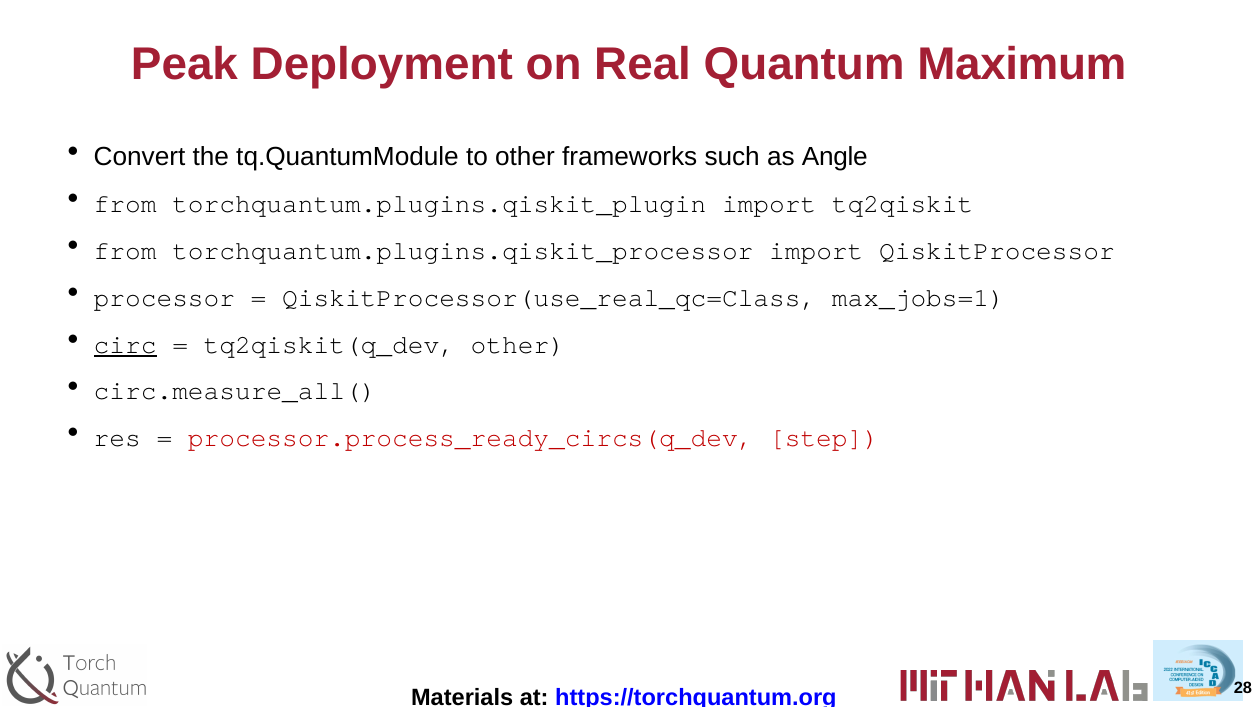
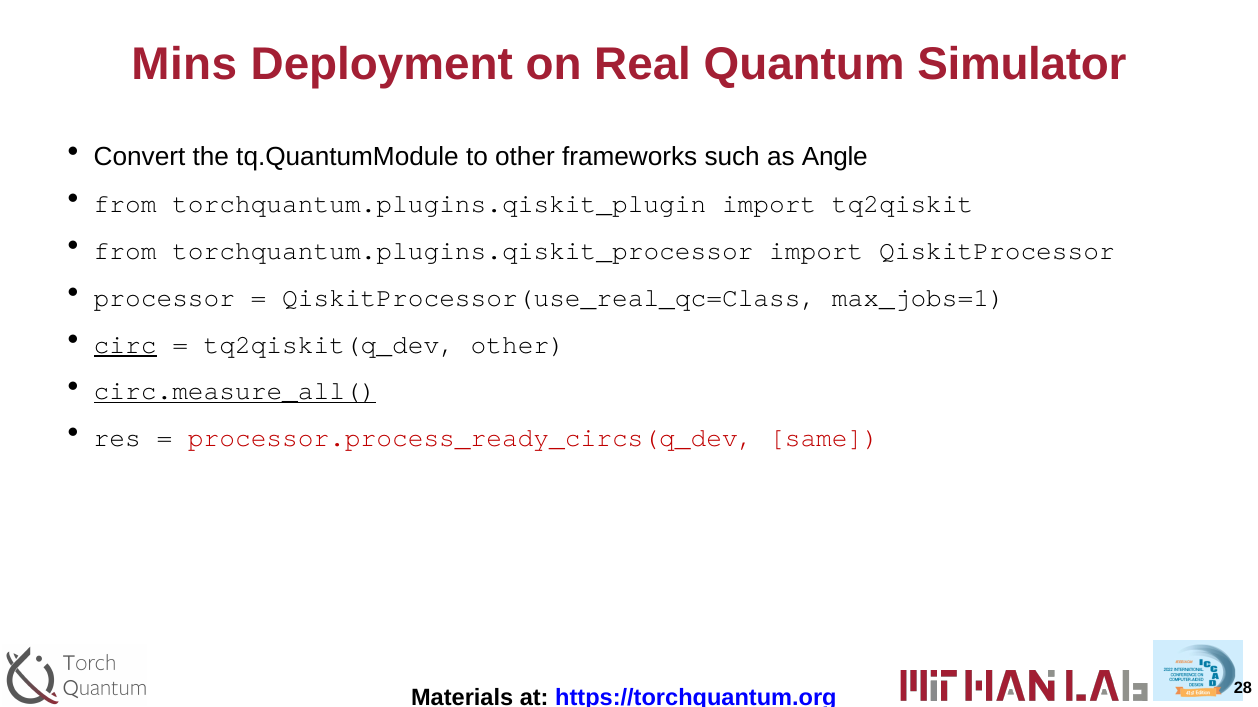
Peak: Peak -> Mins (184, 65)
Maximum: Maximum -> Simulator (1022, 65)
circ.measure_all( underline: none -> present (235, 392)
step: step -> same (824, 439)
